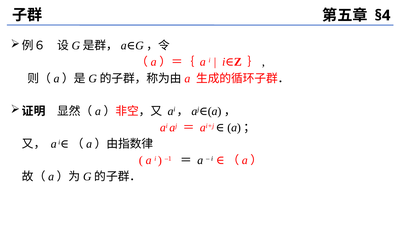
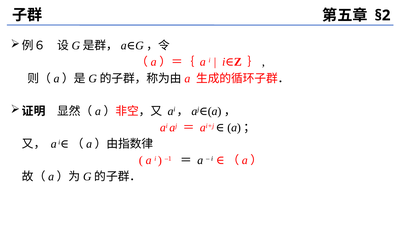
§4: §4 -> §2 (383, 15)
